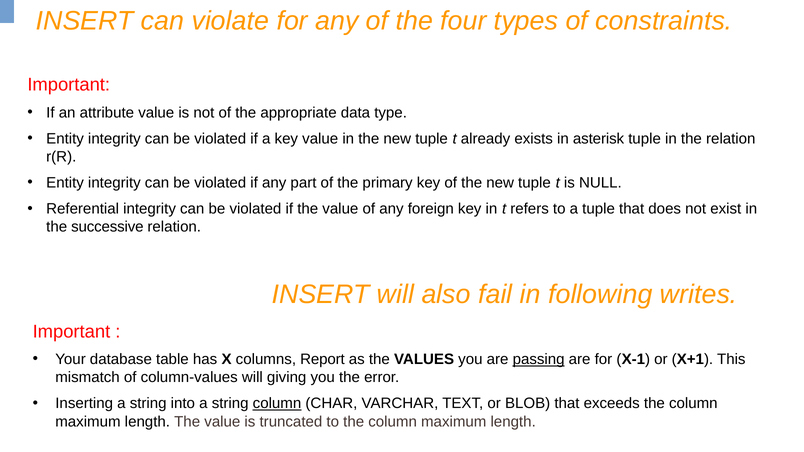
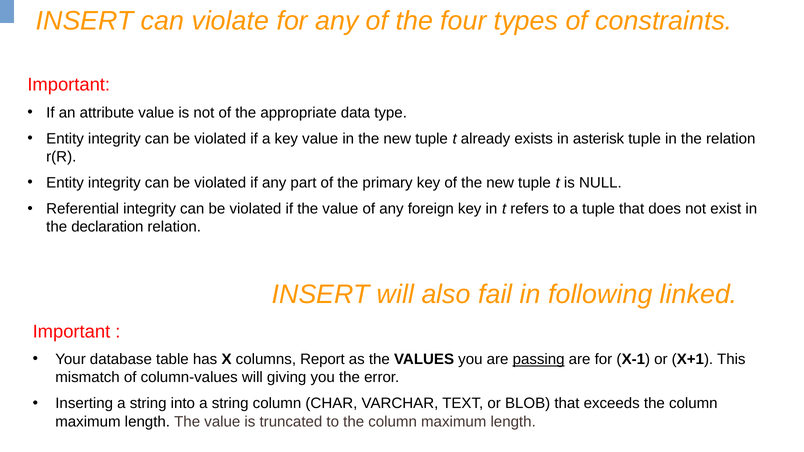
successive: successive -> declaration (107, 227)
writes: writes -> linked (699, 295)
column underline: present -> none (277, 404)
